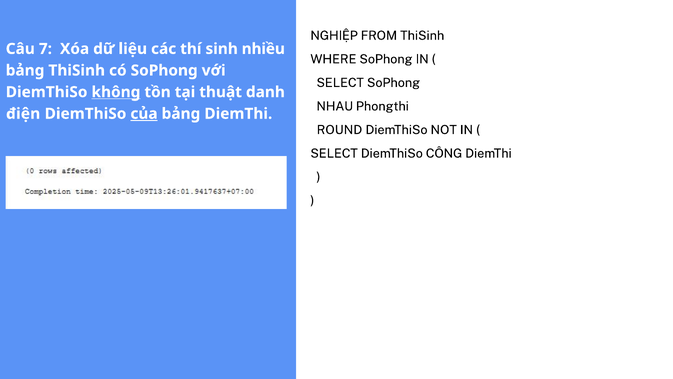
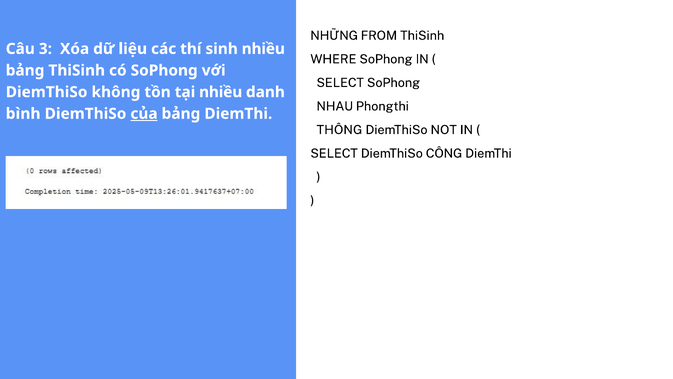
NGHIỆP: NGHIỆP -> NHỮNG (334, 36)
7: 7 -> 3 (45, 49)
không underline: present -> none (116, 92)
tại thuật: thuật -> nhiều (221, 92)
điện: điện -> bình (23, 114)
ROUND: ROUND -> THÔNG (339, 130)
